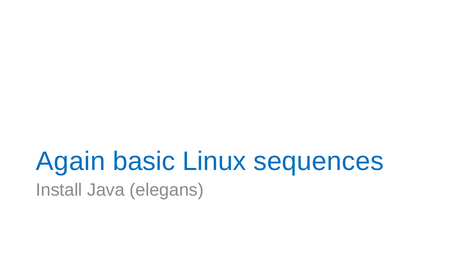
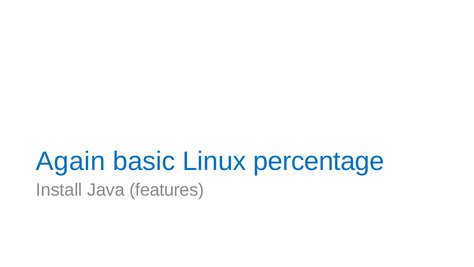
sequences: sequences -> percentage (319, 161)
elegans: elegans -> features (167, 190)
